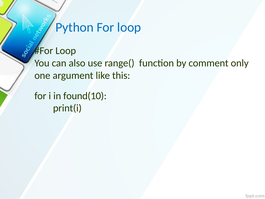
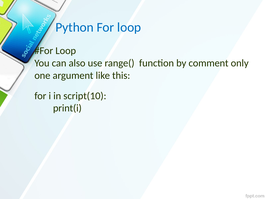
found(10: found(10 -> script(10 (85, 96)
